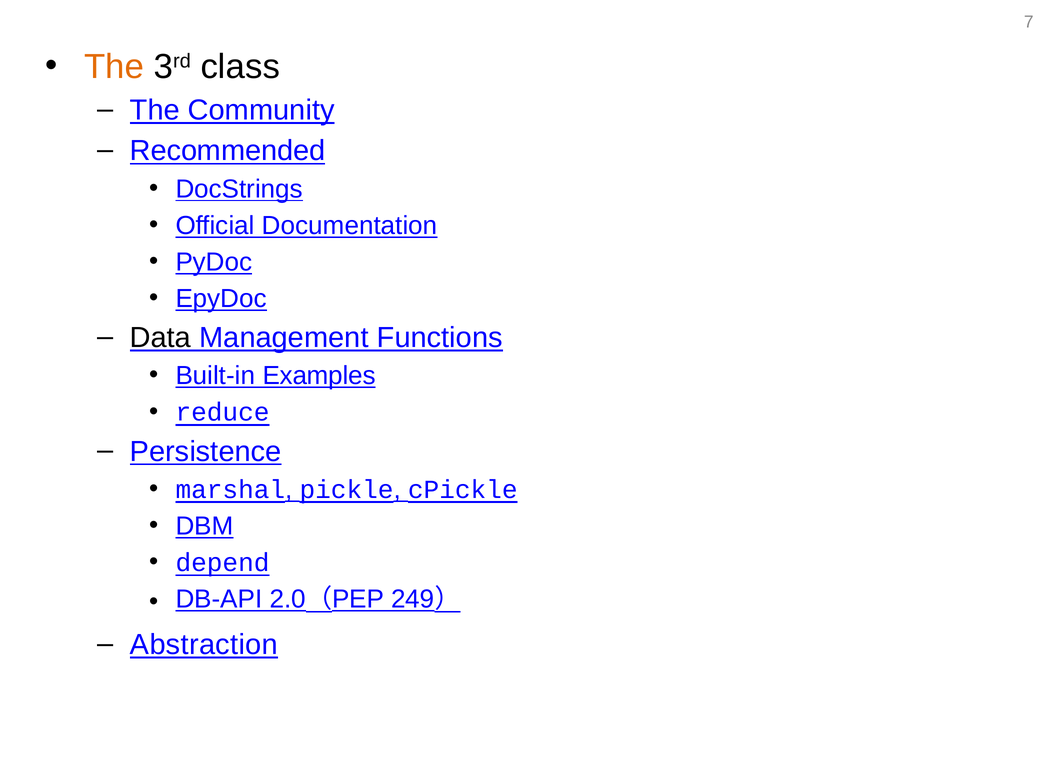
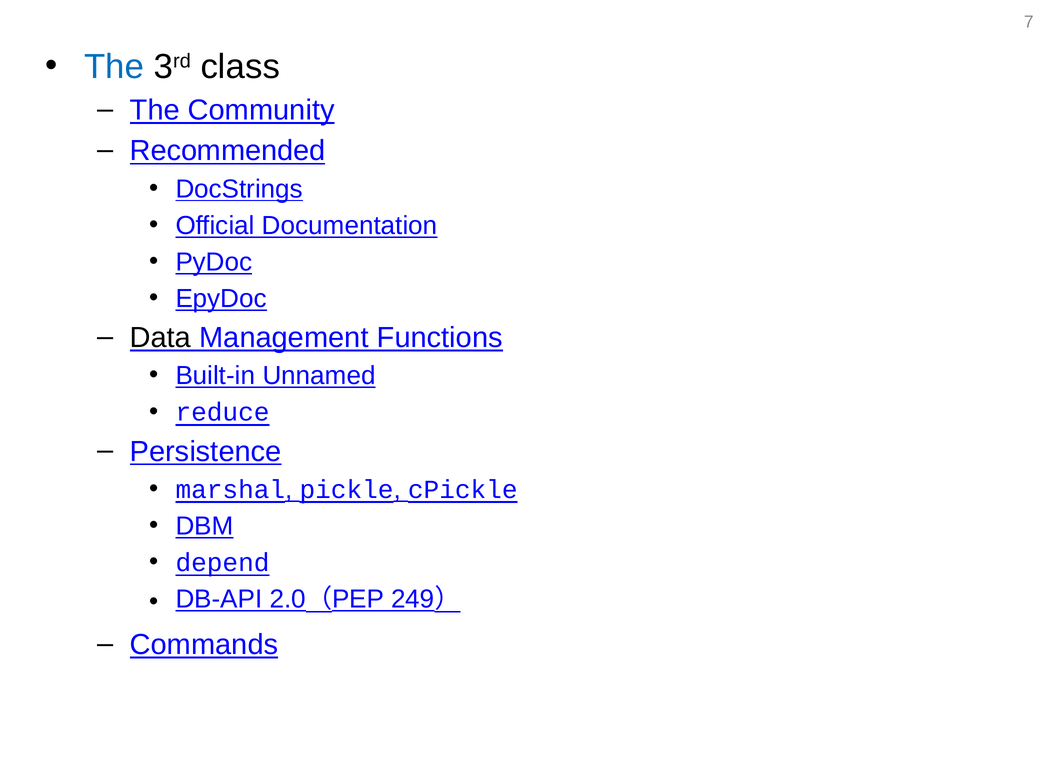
The colour: orange -> blue (114, 67)
Examples: Examples -> Unnamed (319, 376)
Abstraction: Abstraction -> Commands (204, 645)
